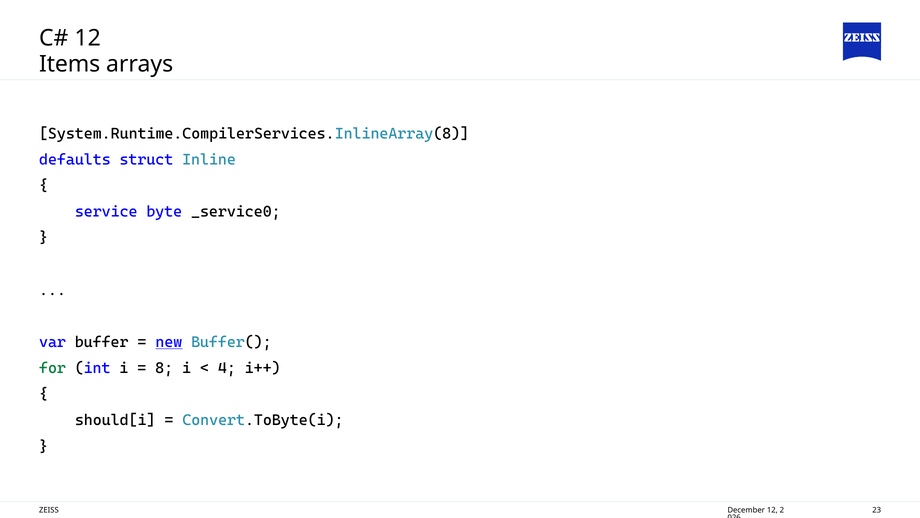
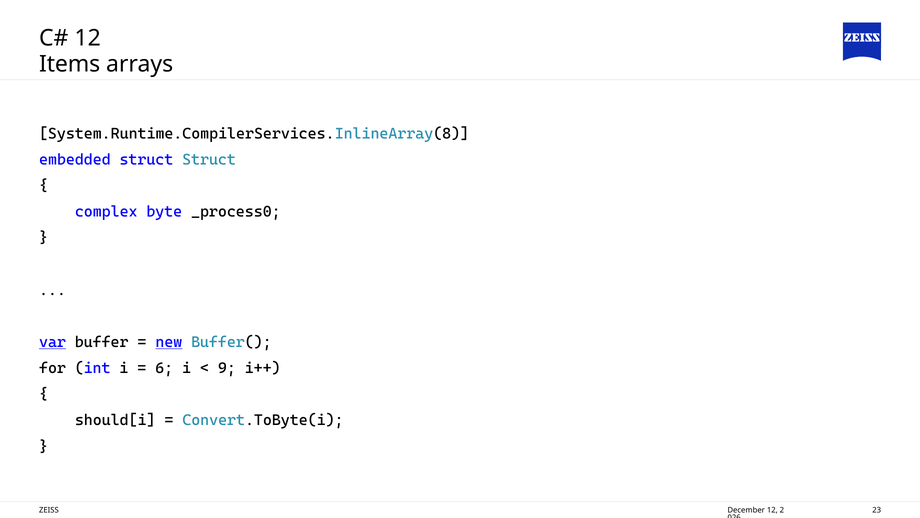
defaults: defaults -> embedded (75, 159)
struct Inline: Inline -> Struct (209, 159)
service: service -> complex (106, 212)
_service0: _service0 -> _process0 (236, 212)
var underline: none -> present (53, 342)
for colour: green -> black (53, 368)
8: 8 -> 6 (164, 368)
4: 4 -> 9 (227, 368)
